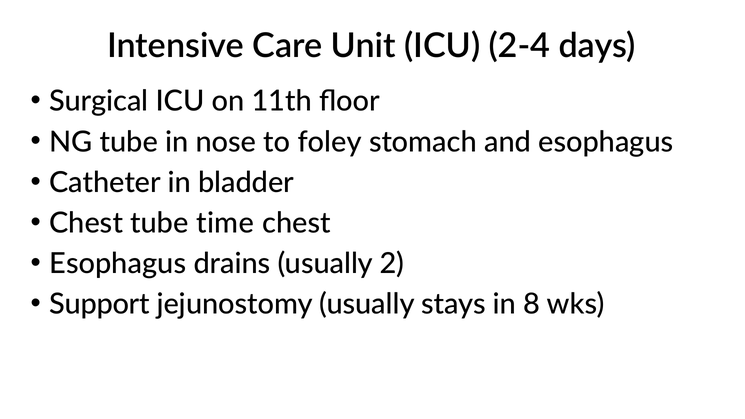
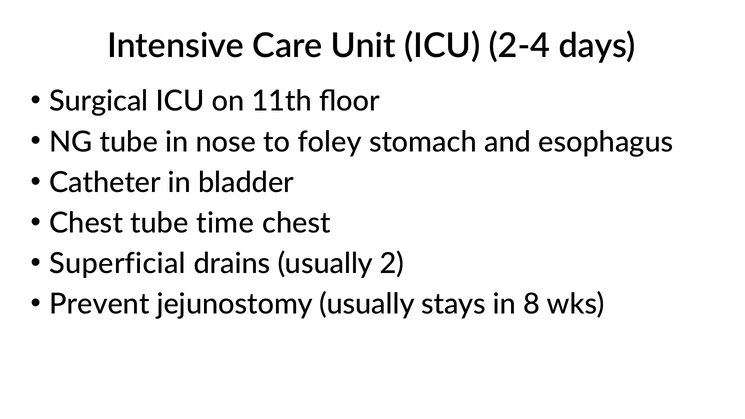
Esophagus: Esophagus -> Superficial (118, 264)
Support: Support -> Prevent (99, 304)
